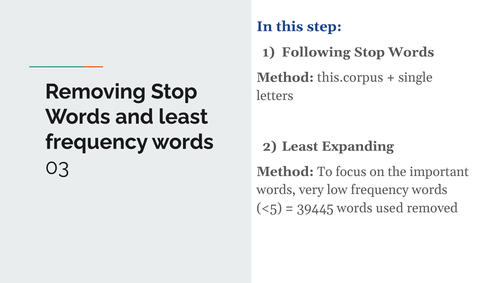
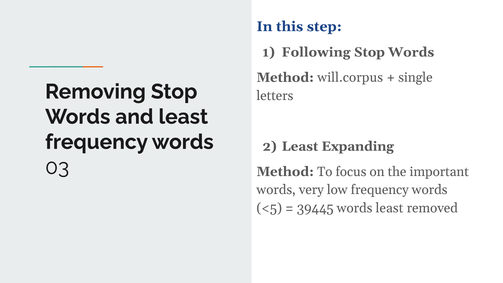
this.corpus: this.corpus -> will.corpus (350, 77)
words used: used -> least (389, 208)
